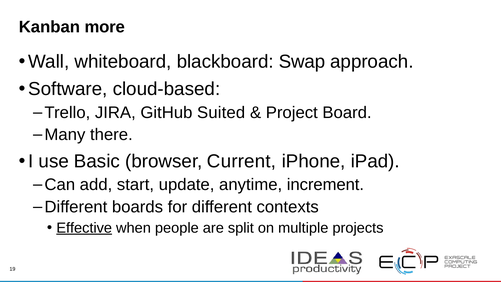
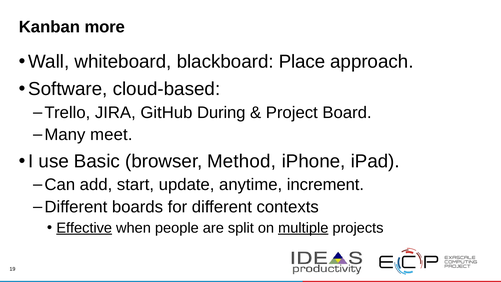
Swap: Swap -> Place (302, 61)
Suited: Suited -> During (221, 112)
there: there -> meet (111, 135)
Current: Current -> Method (242, 161)
multiple underline: none -> present (303, 228)
